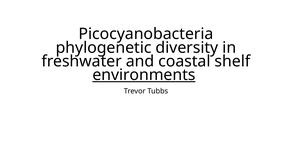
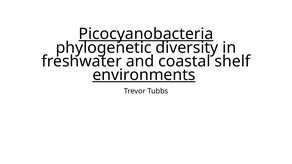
Picocyanobacteria underline: none -> present (146, 34)
